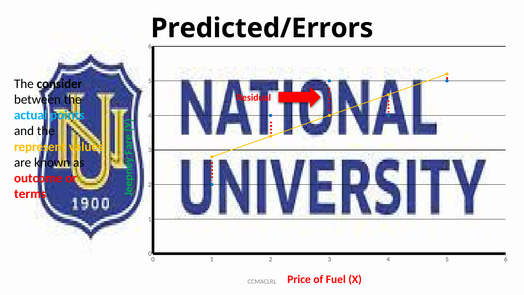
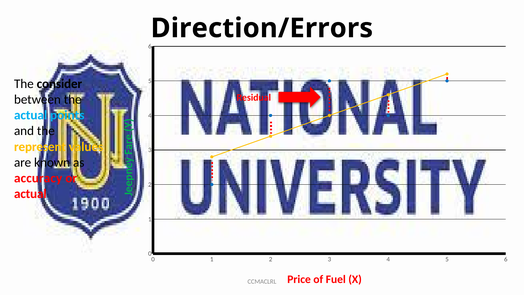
Predicted/Errors: Predicted/Errors -> Direction/Errors (262, 28)
outcome: outcome -> accuracy (38, 178)
terms: terms -> actual (30, 194)
